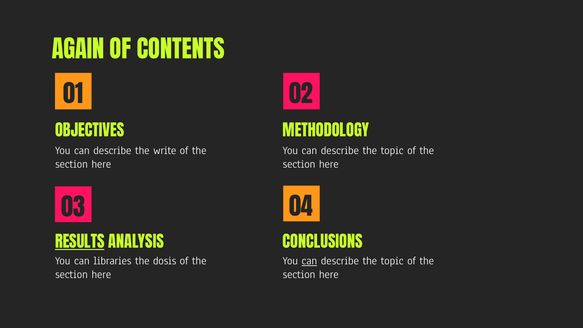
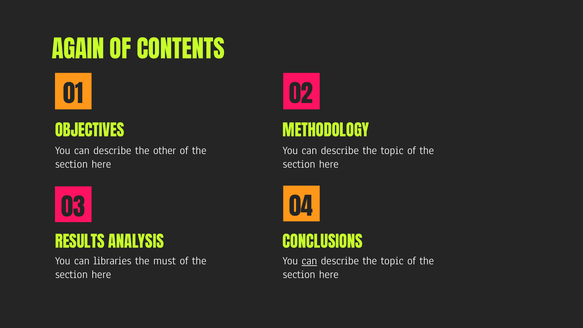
write: write -> other (165, 150)
RESULTS underline: present -> none (80, 242)
dosis: dosis -> must (165, 261)
